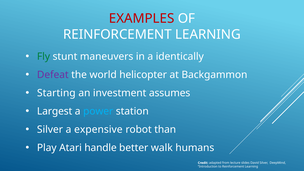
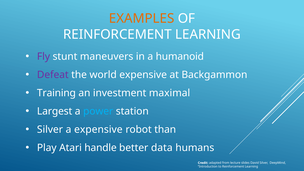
EXAMPLES colour: red -> orange (142, 18)
Fly colour: green -> purple (44, 57)
identically: identically -> humanoid (180, 57)
world helicopter: helicopter -> expensive (143, 75)
Starting: Starting -> Training (56, 93)
assumes: assumes -> maximal (170, 93)
walk: walk -> data (162, 148)
